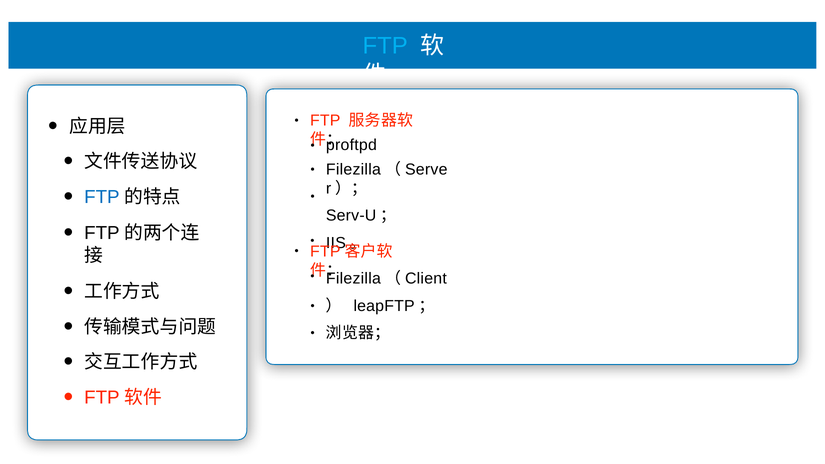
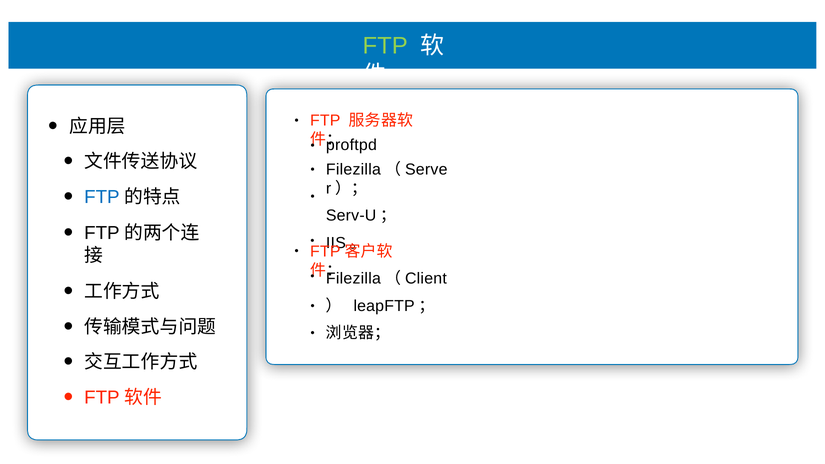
FTP colour: light blue -> light green (385, 46)
